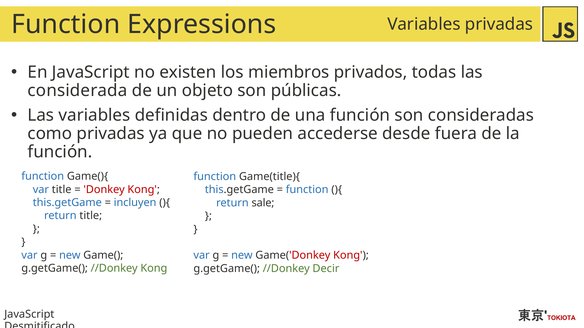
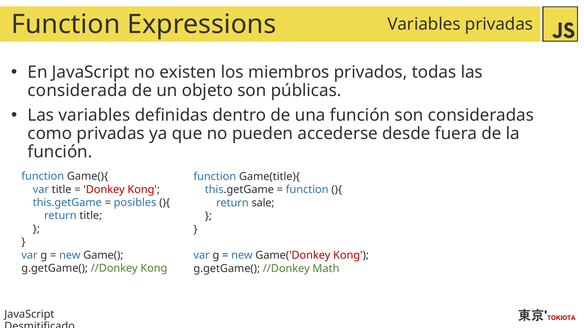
incluyen: incluyen -> posibles (135, 203)
Decir: Decir -> Math (326, 269)
